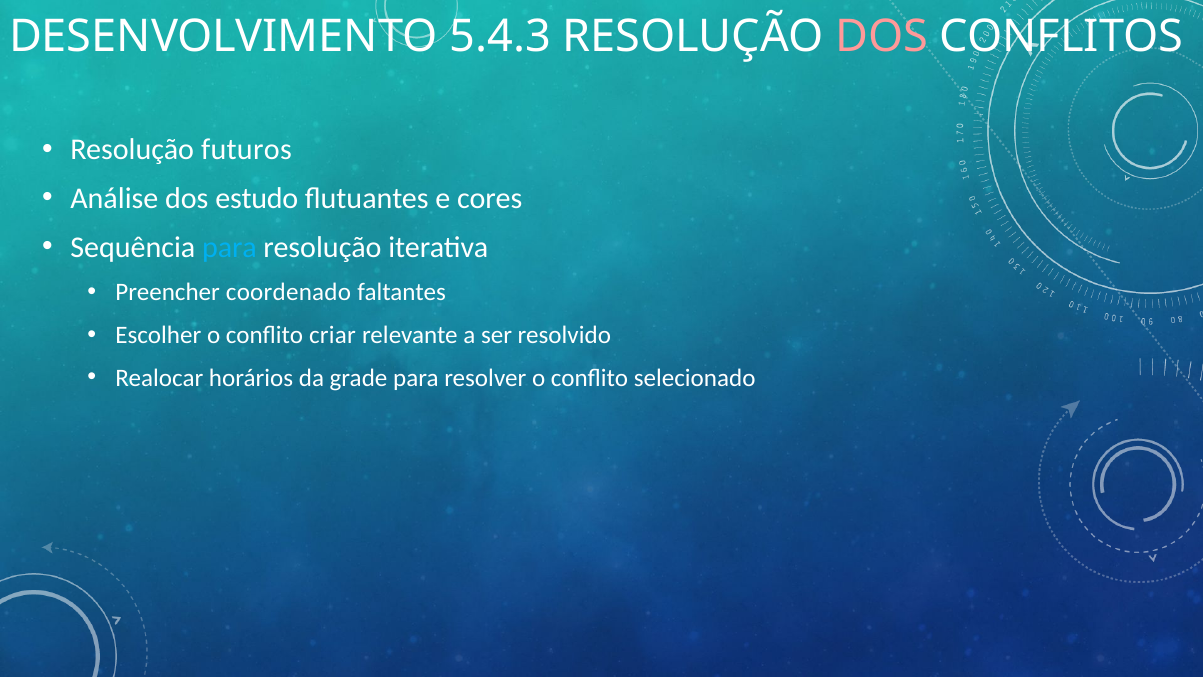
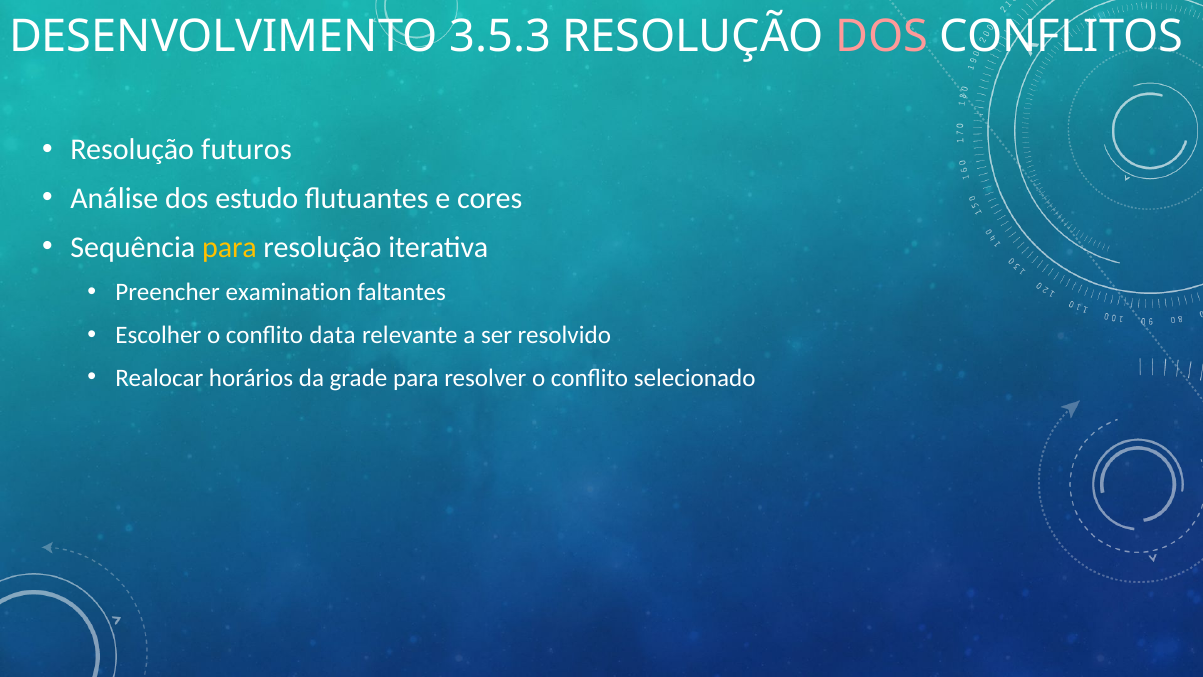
5.4.3: 5.4.3 -> 3.5.3 (500, 36)
para colour: light blue -> yellow (230, 247)
coordenado: coordenado -> examination (289, 292)
criar: criar -> data (332, 335)
